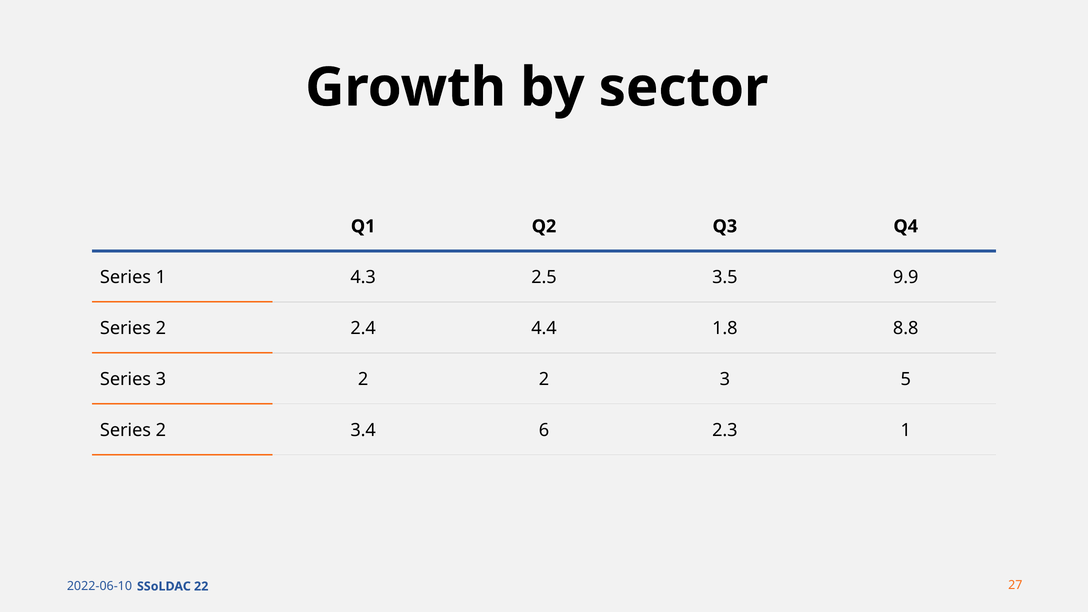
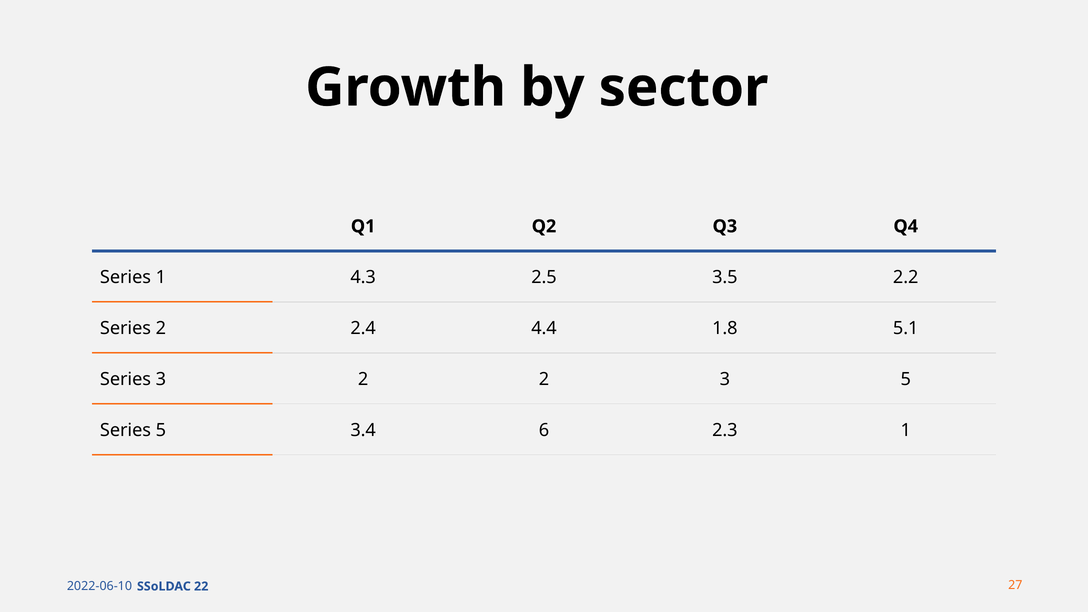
9.9: 9.9 -> 2.2 (906, 277)
8.8: 8.8 -> 5.1 (906, 328)
2: 2 -> 5 (161, 430)
